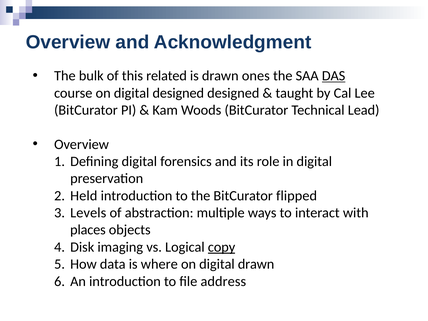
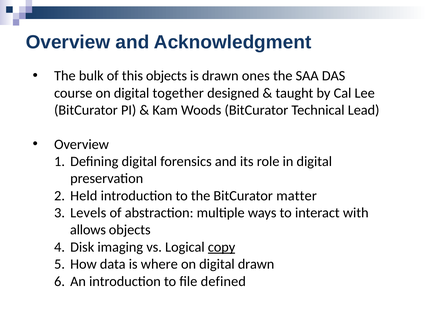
this related: related -> objects (167, 76)
DAS underline: present -> none (334, 76)
digital designed: designed -> together (178, 93)
flipped: flipped -> matter (297, 196)
places: places -> allows (88, 230)
address: address -> defined (223, 281)
